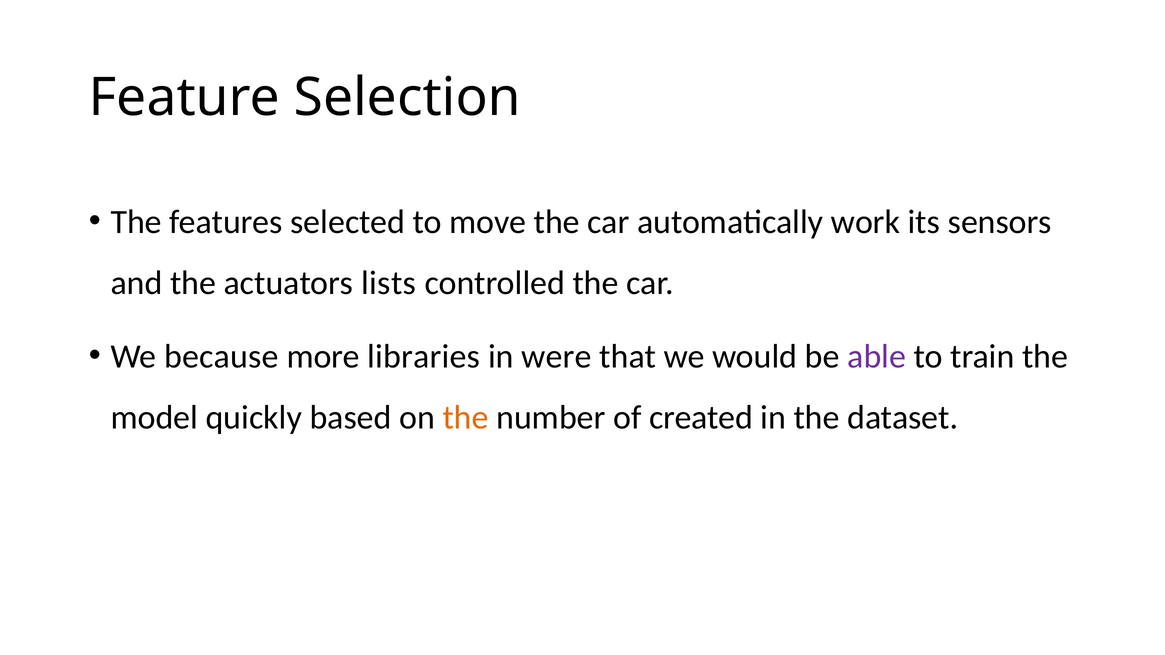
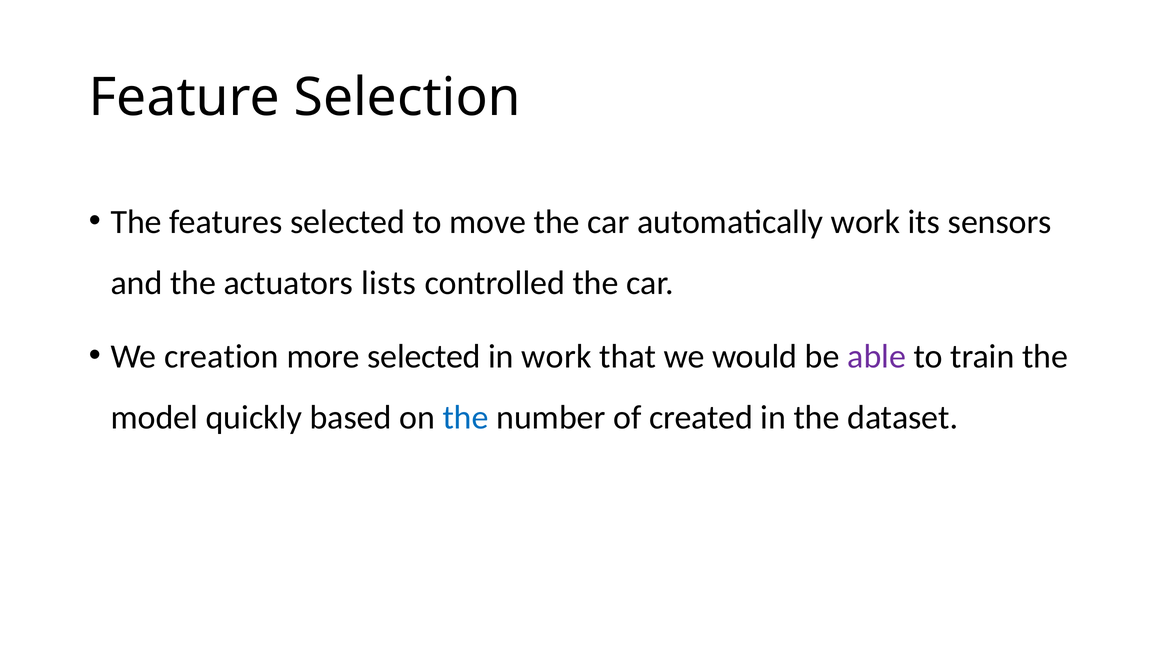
because: because -> creation (221, 357)
more libraries: libraries -> selected (424, 357)
in were: were -> work (556, 357)
the colour: orange -> blue (466, 418)
